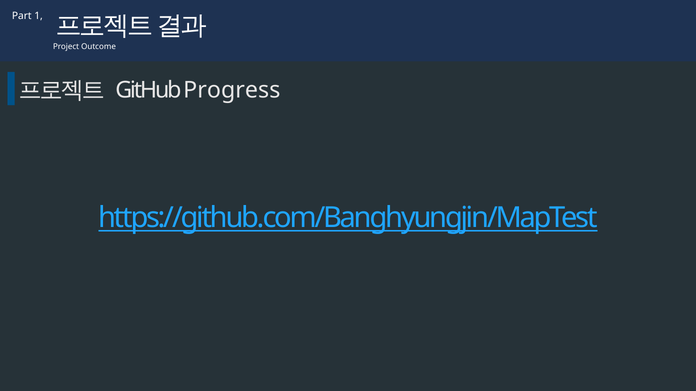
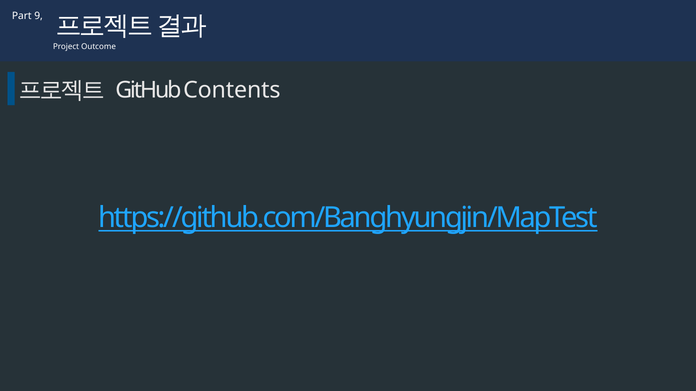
1: 1 -> 9 (39, 16)
Progress: Progress -> Contents (232, 90)
